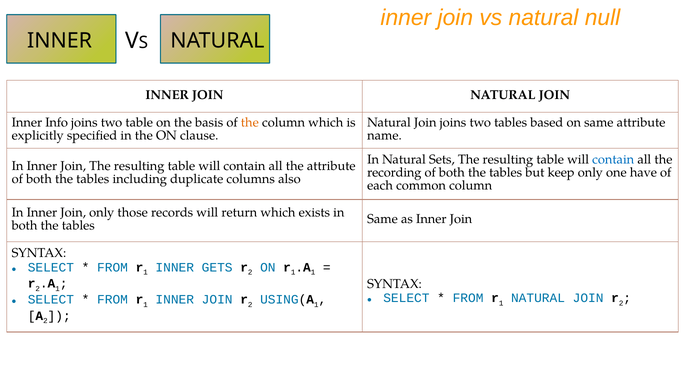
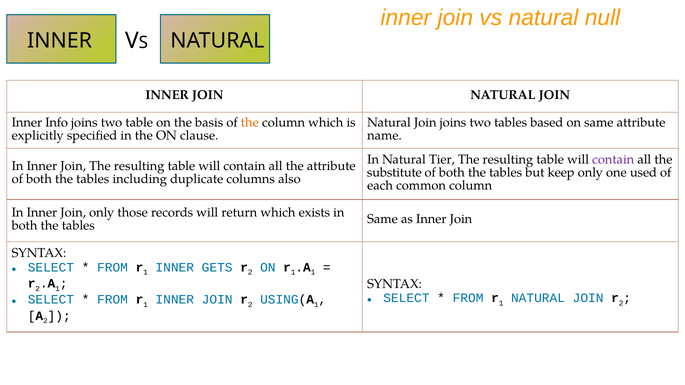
Sets: Sets -> Tier (442, 160)
contain colour: blue -> purple (613, 160)
recording: recording -> substitute (394, 173)
have: have -> used (643, 173)
